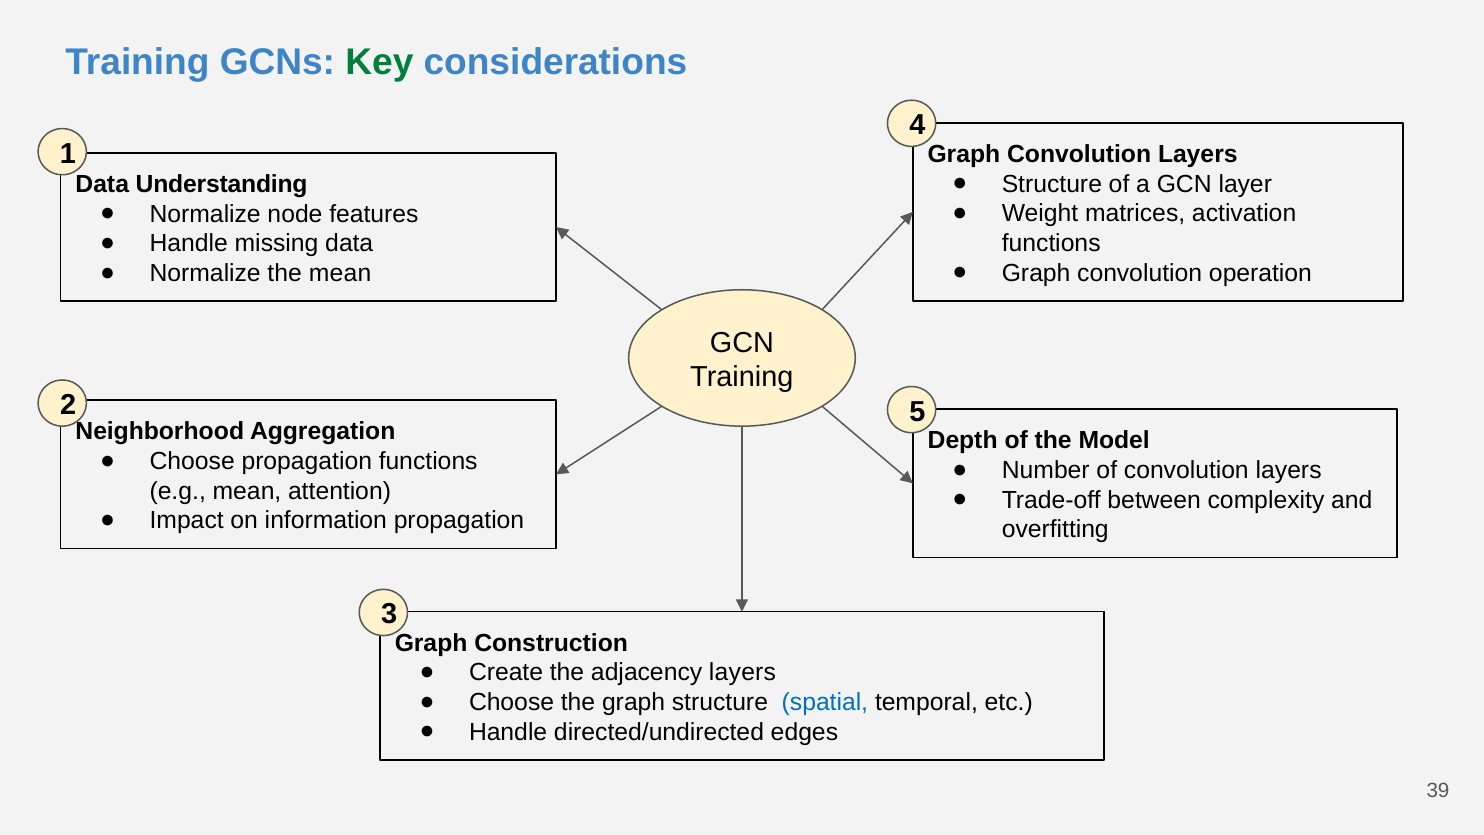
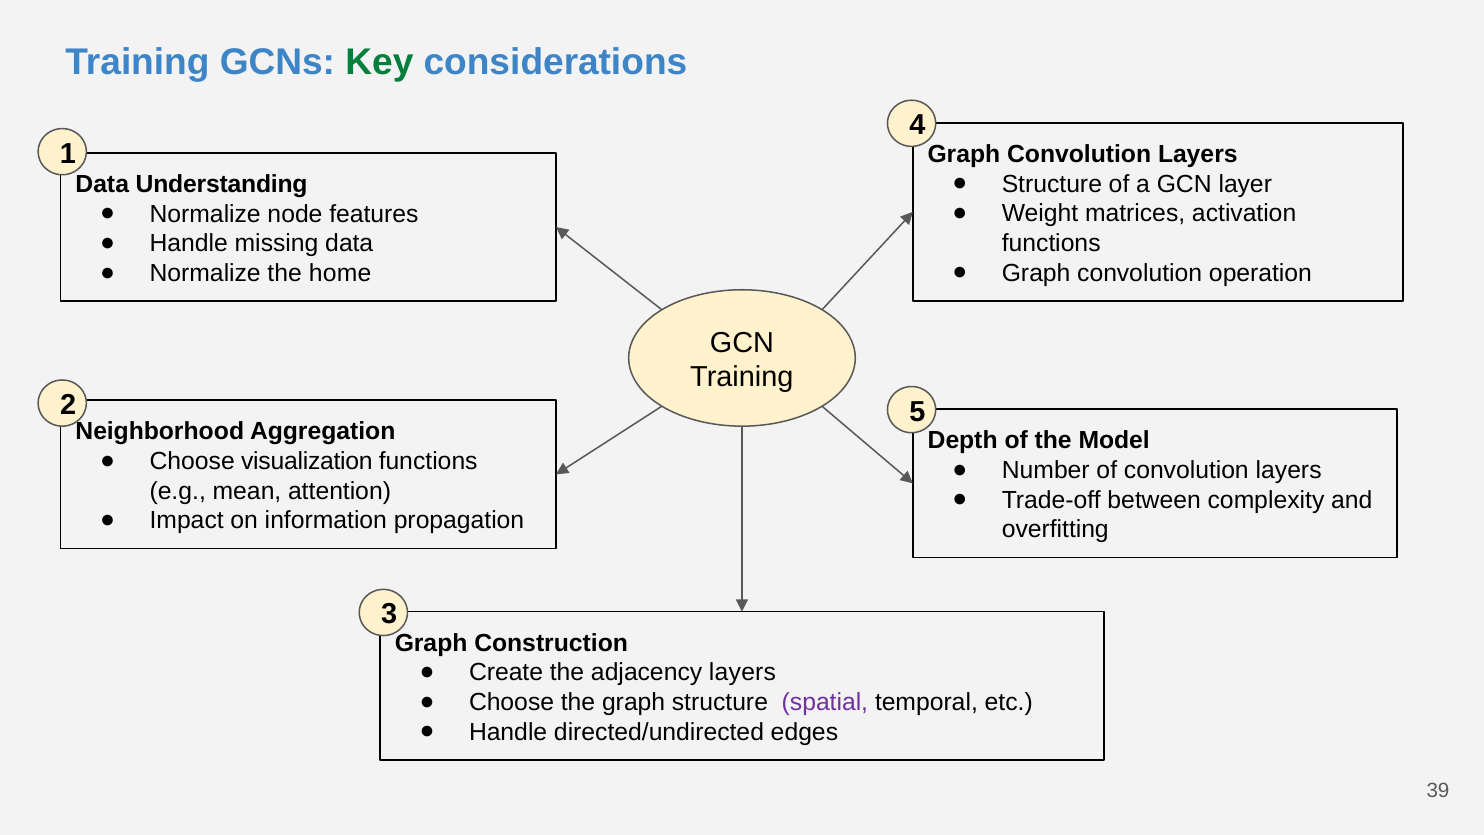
the mean: mean -> home (340, 273)
Choose propagation: propagation -> visualization (307, 461)
spatial colour: blue -> purple (825, 702)
